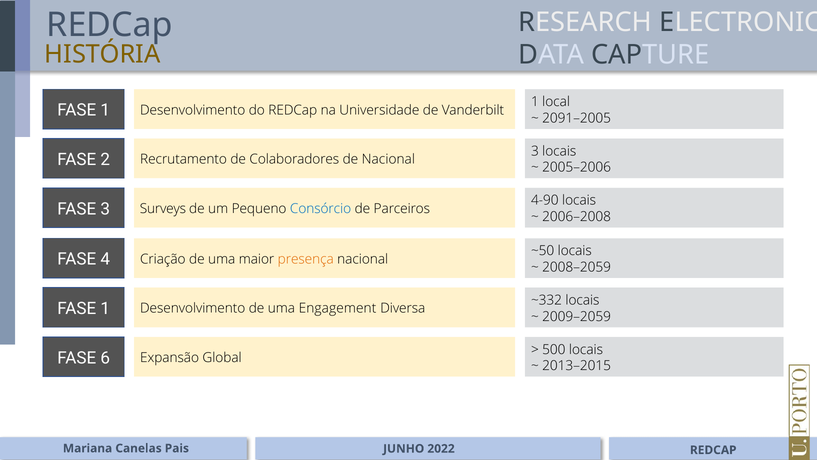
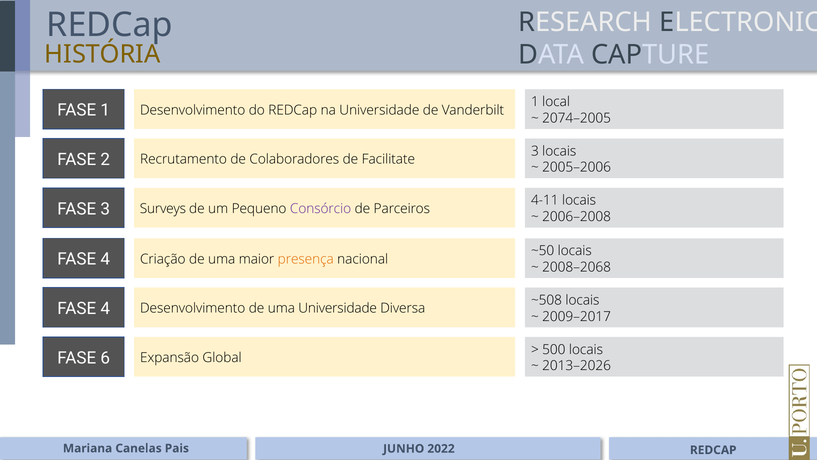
2091–2005: 2091–2005 -> 2074–2005 (577, 118)
de Nacional: Nacional -> Facilitate (388, 159)
4-90: 4-90 -> 4-11 (545, 200)
Consórcio colour: blue -> purple (321, 208)
2008–2059: 2008–2059 -> 2008–2068 (577, 267)
~332: ~332 -> ~508 (546, 300)
1: 1 -> 4 (105, 308)
uma Engagement: Engagement -> Universidade (338, 308)
2009–2059: 2009–2059 -> 2009–2017 (577, 316)
2013–2015: 2013–2015 -> 2013–2026 (577, 366)
